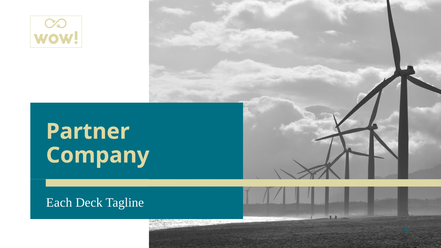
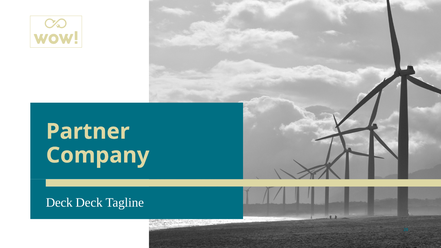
Each: Each -> Deck (59, 203)
